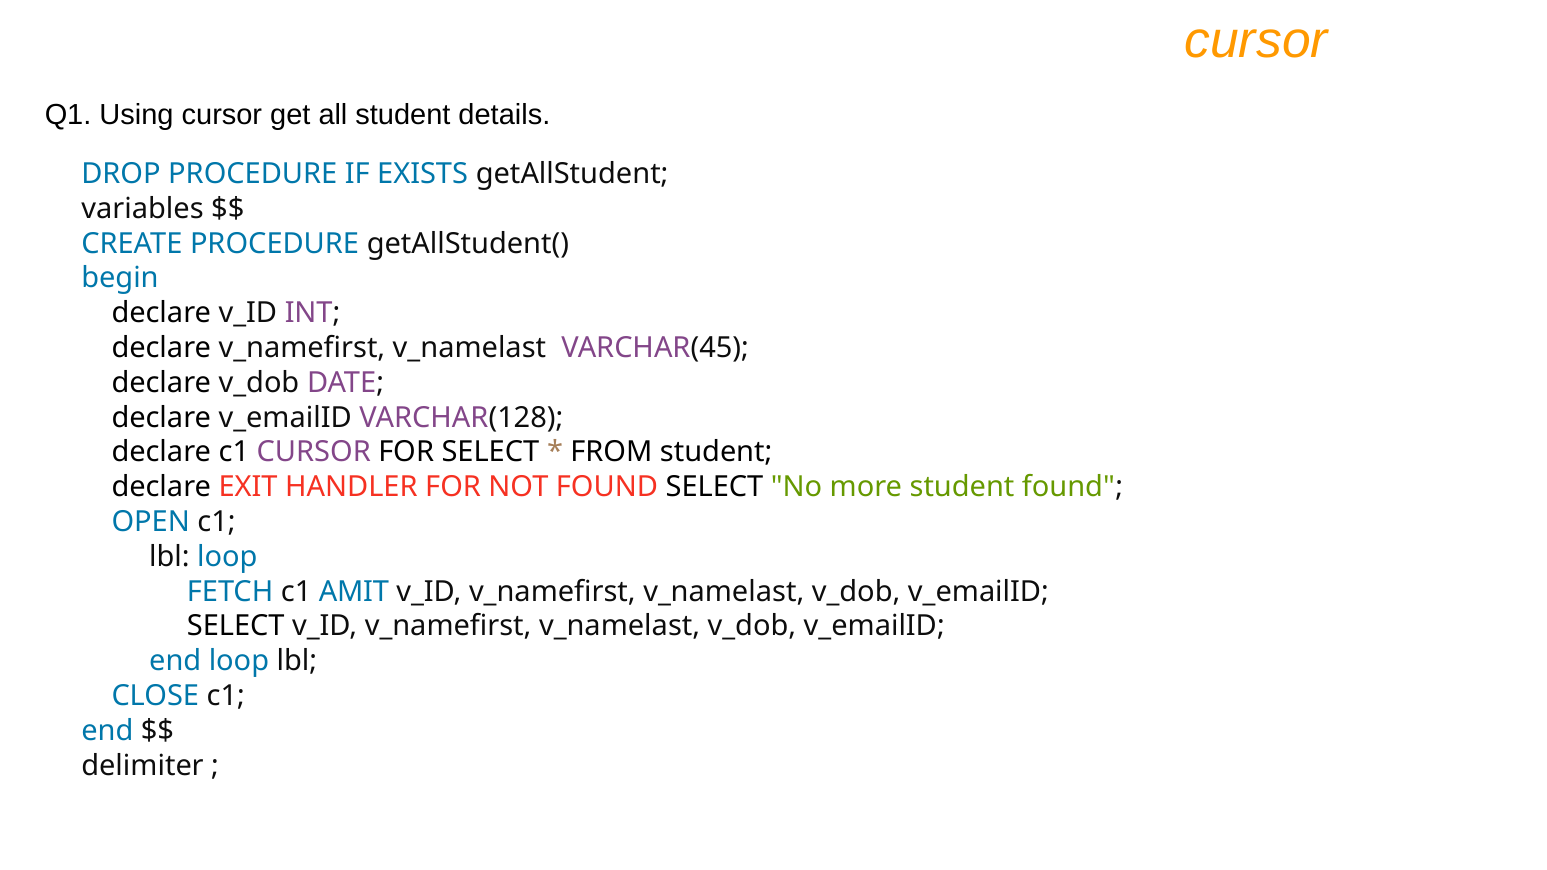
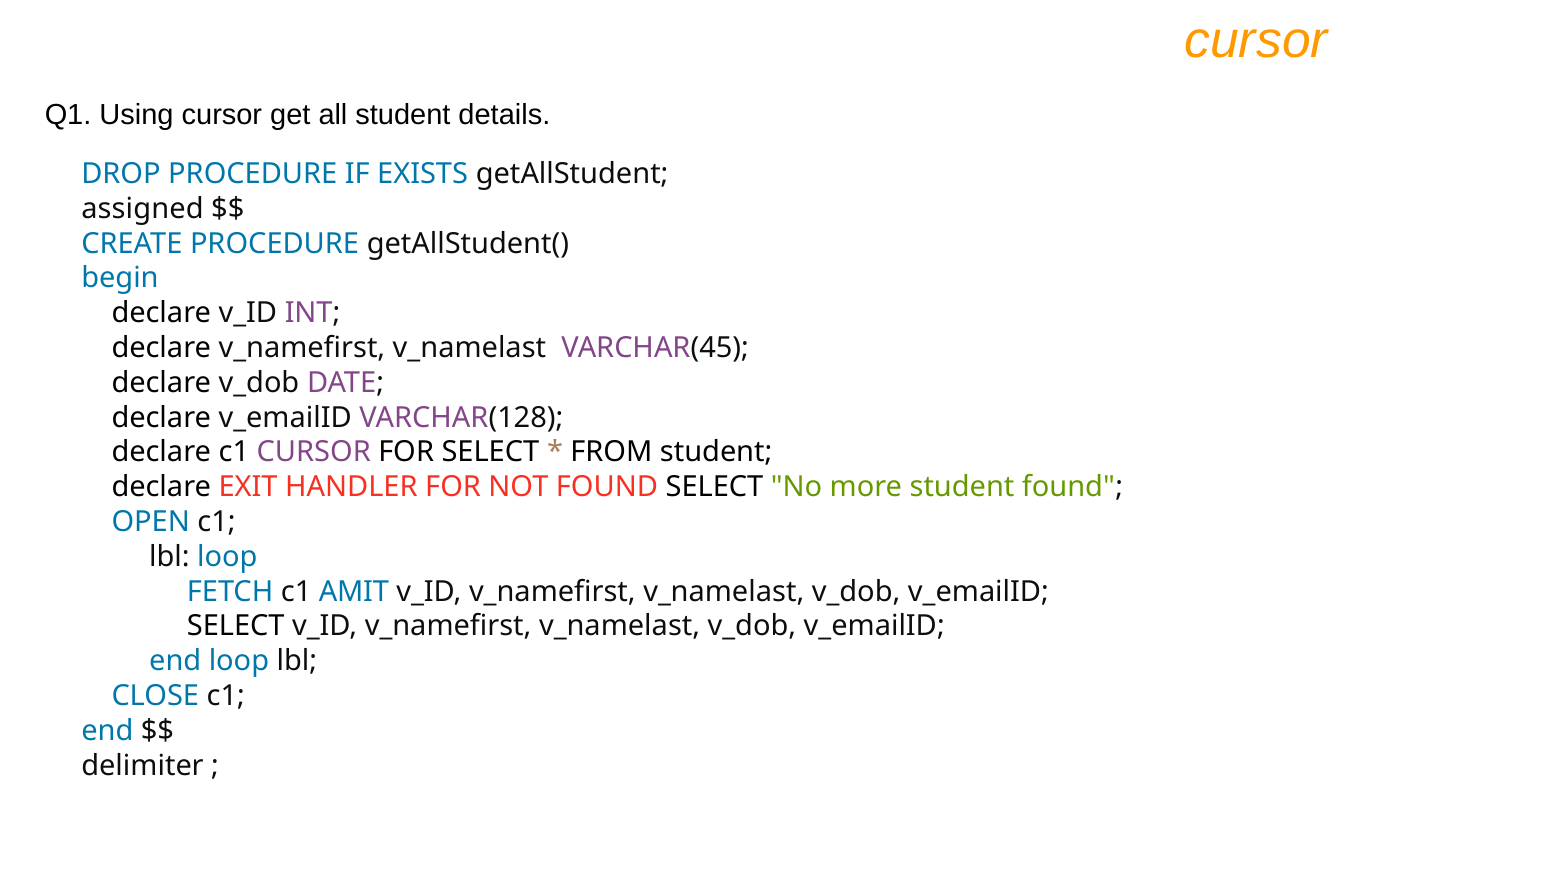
variables: variables -> assigned (142, 209)
